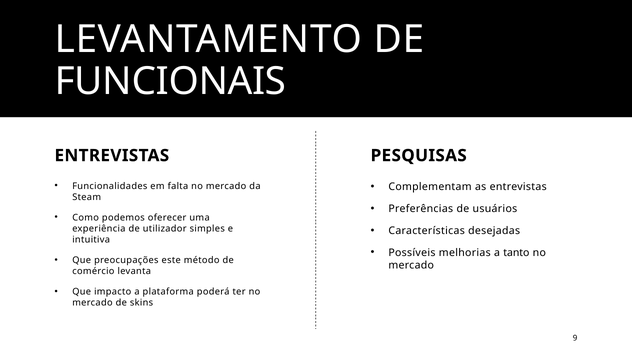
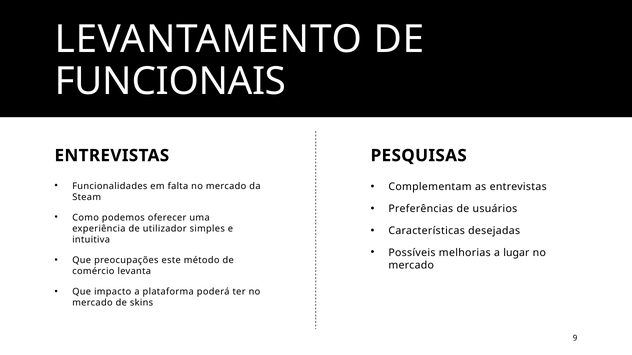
tanto: tanto -> lugar (516, 253)
